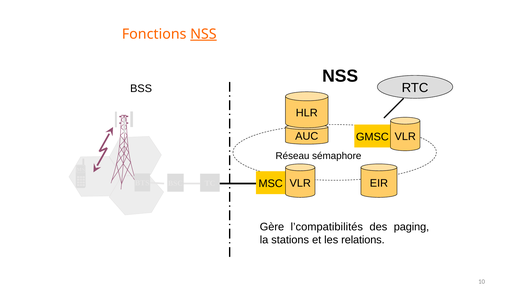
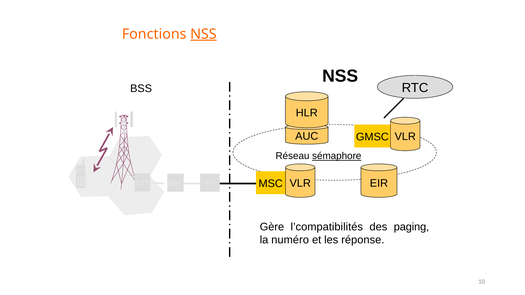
sémaphore underline: none -> present (337, 156)
stations: stations -> numéro (290, 240)
relations: relations -> réponse (363, 240)
